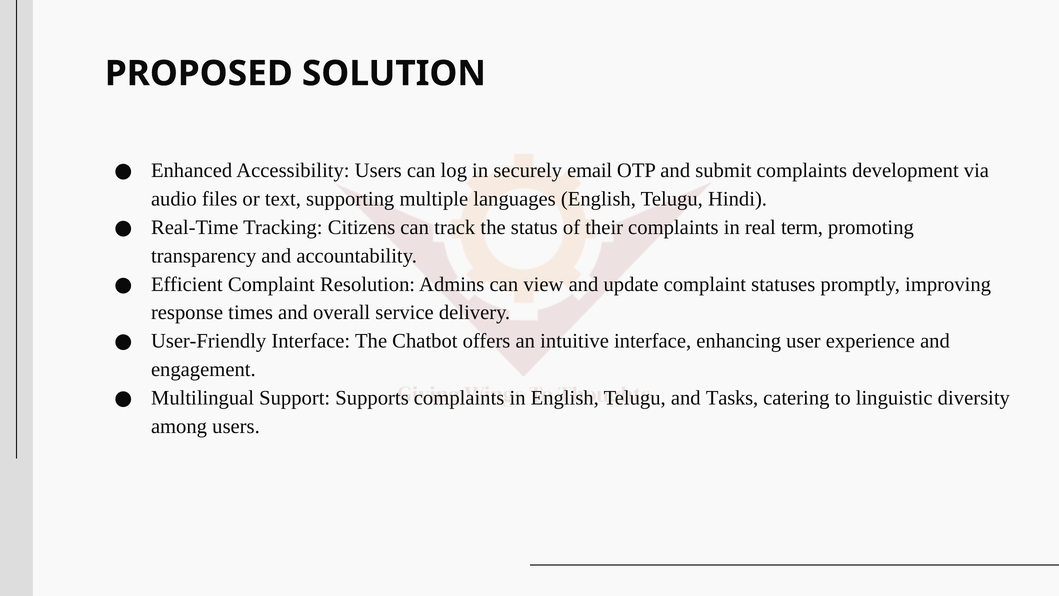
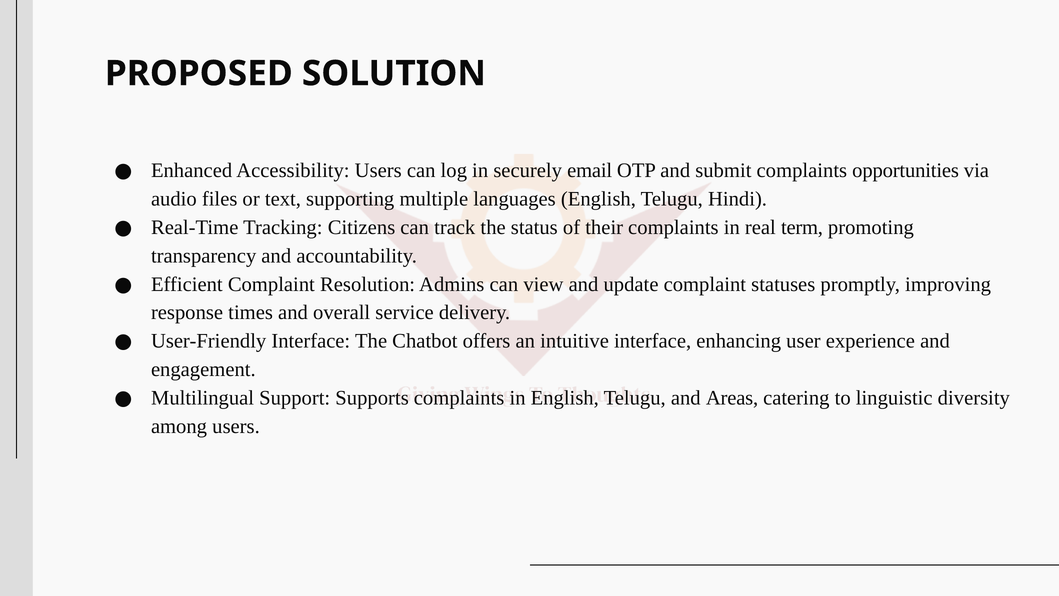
development: development -> opportunities (906, 171)
Tasks: Tasks -> Areas (732, 398)
